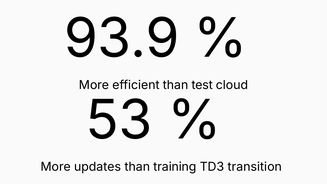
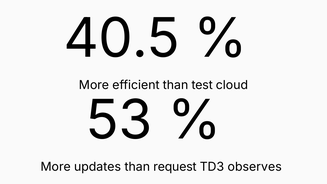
93.9: 93.9 -> 40.5 (122, 39)
training: training -> request (175, 167)
transition: transition -> observes (255, 167)
